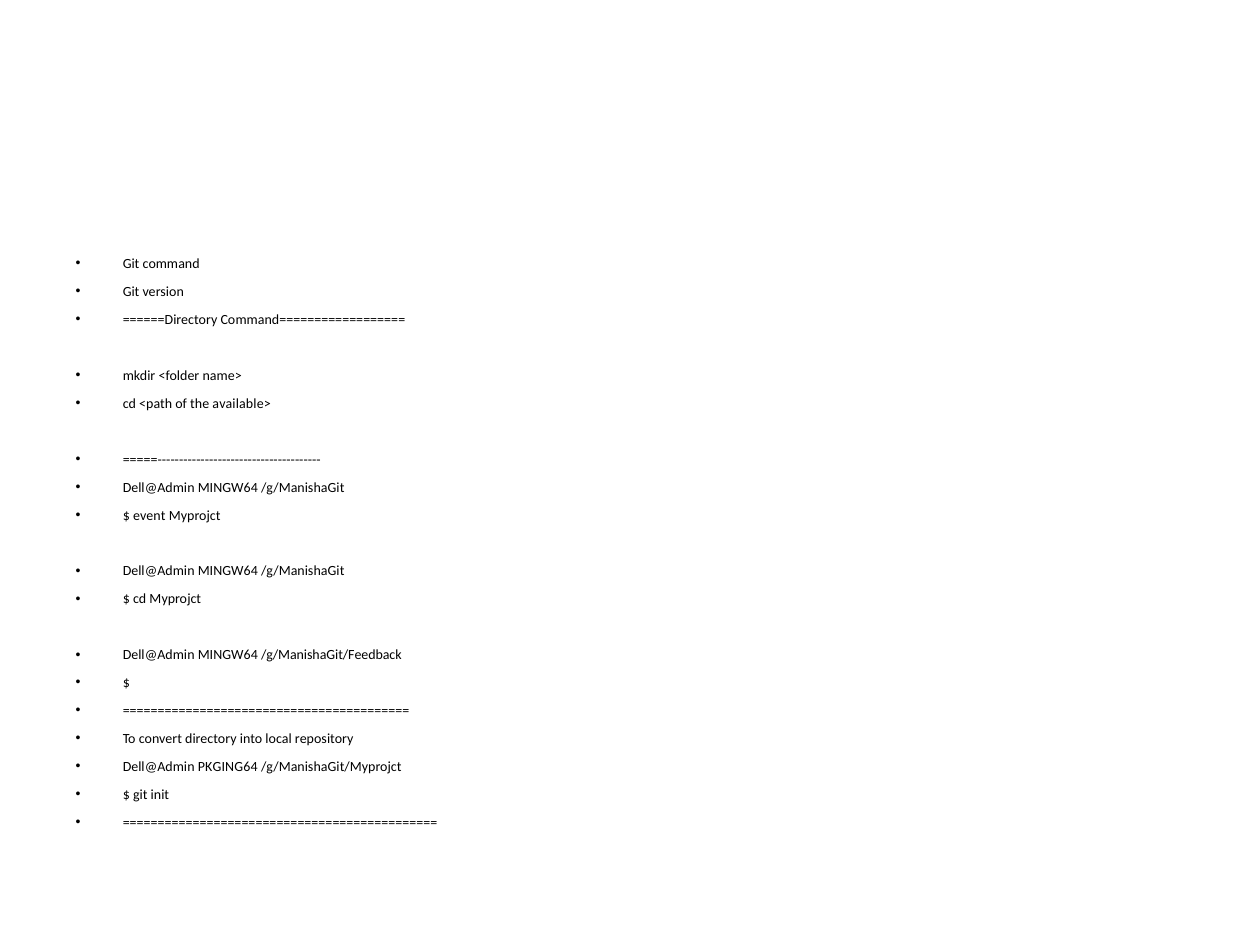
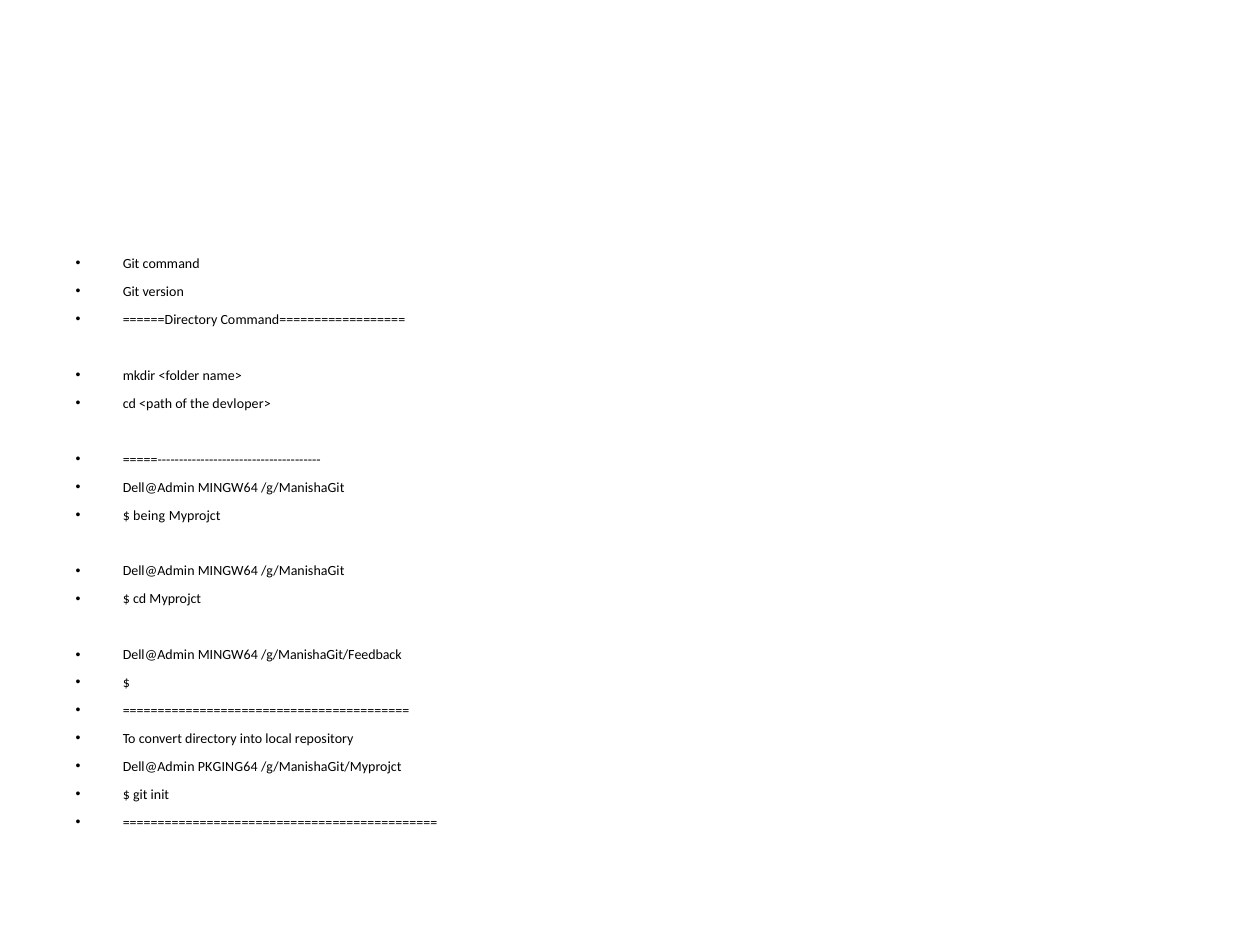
available>: available> -> devloper> (242, 404)
event: event -> being (149, 516)
